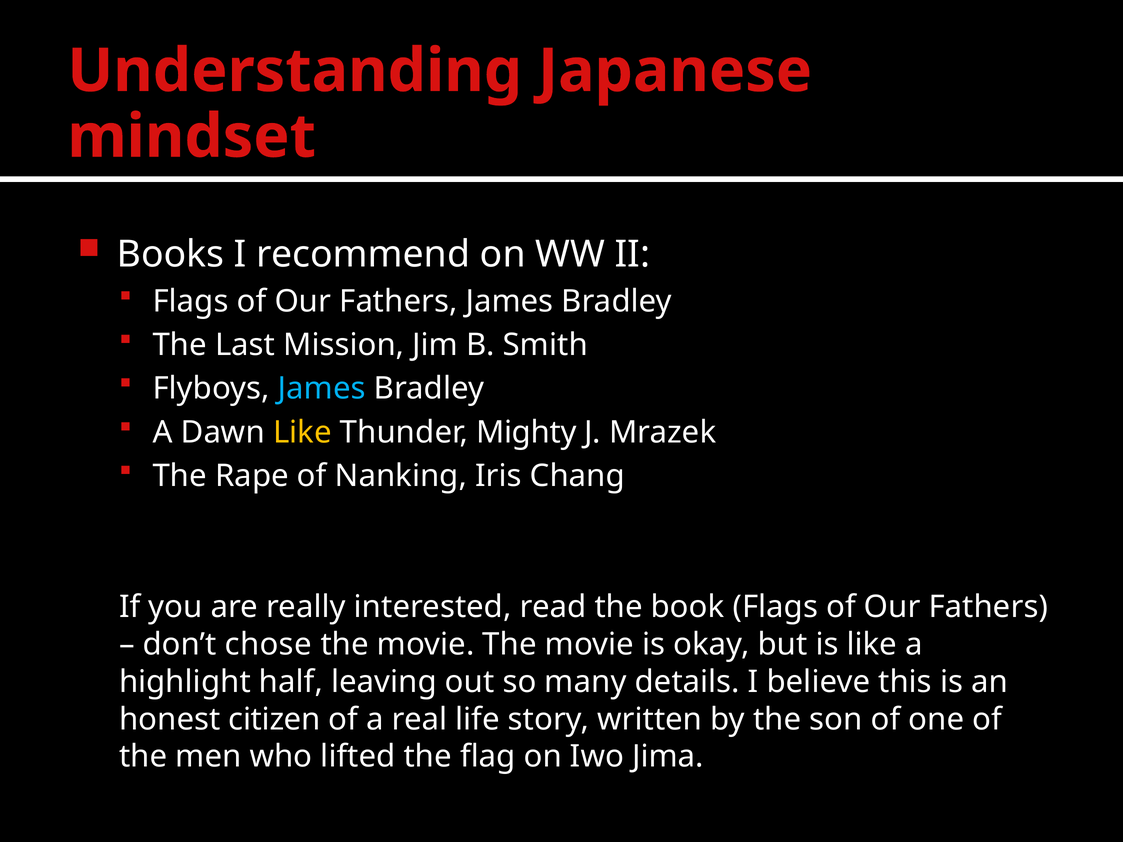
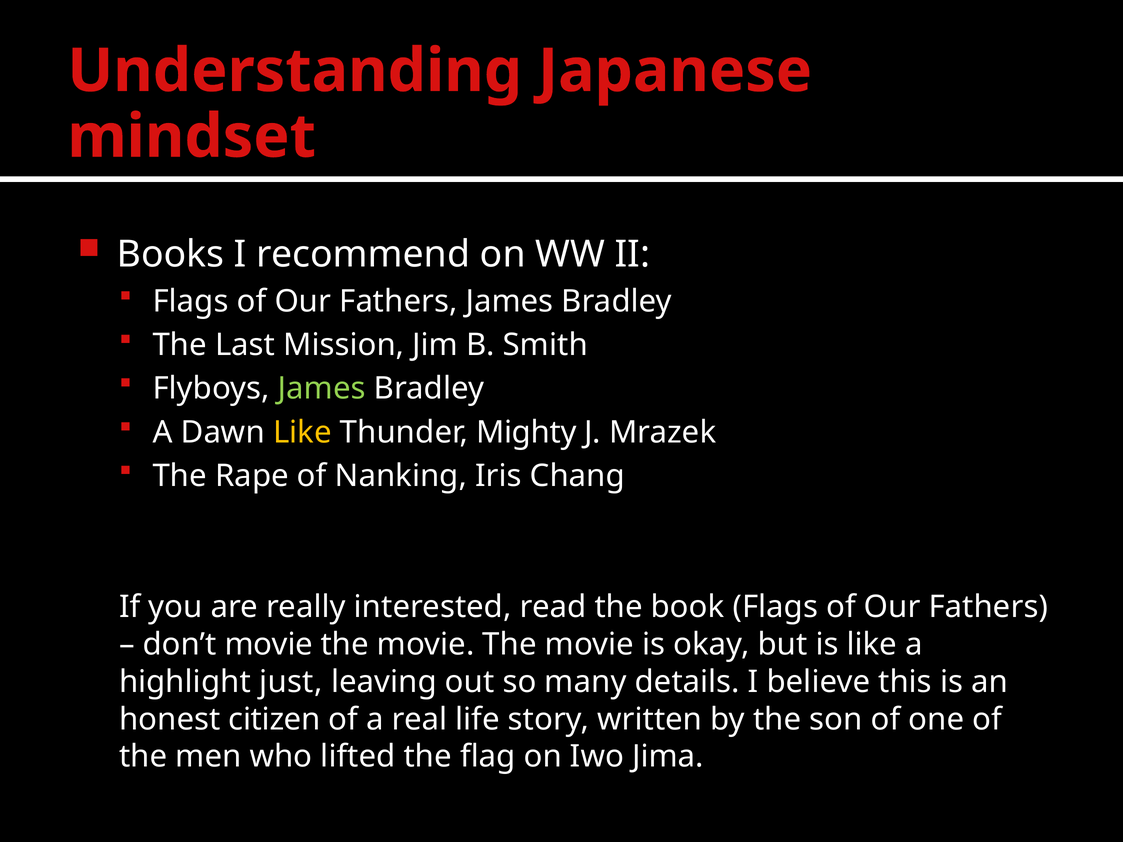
James colour: light blue -> light green (322, 389)
don’t chose: chose -> movie (269, 645)
half: half -> just (291, 682)
